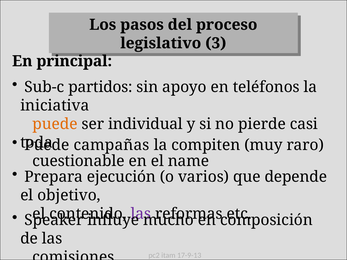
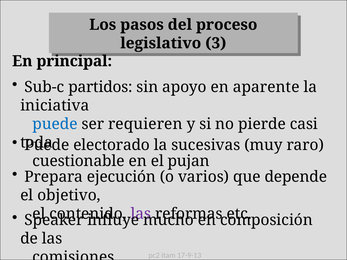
teléfonos: teléfonos -> aparente (266, 87)
puede colour: orange -> blue (55, 124)
individual: individual -> requieren (145, 124)
campañas: campañas -> electorado (112, 145)
compiten: compiten -> sucesivas (206, 145)
name: name -> pujan (189, 161)
